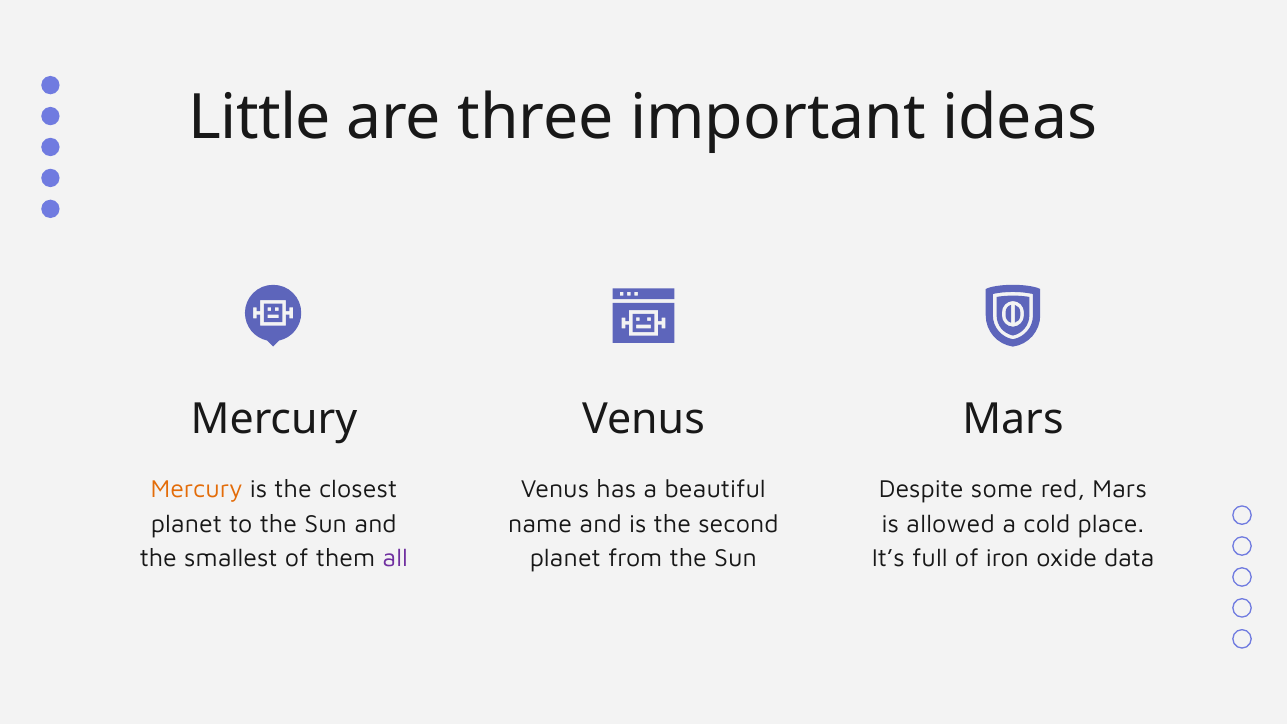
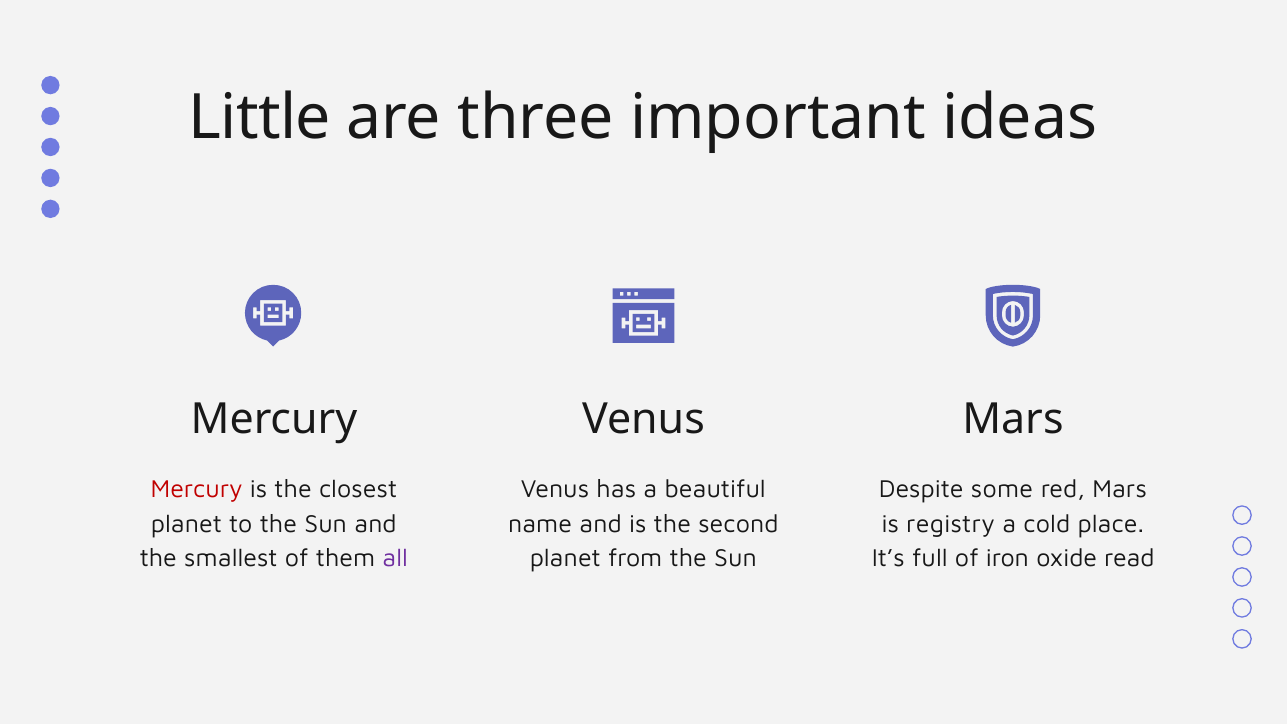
Mercury colour: orange -> red (197, 490)
allowed: allowed -> registry (951, 524)
data: data -> read (1129, 559)
